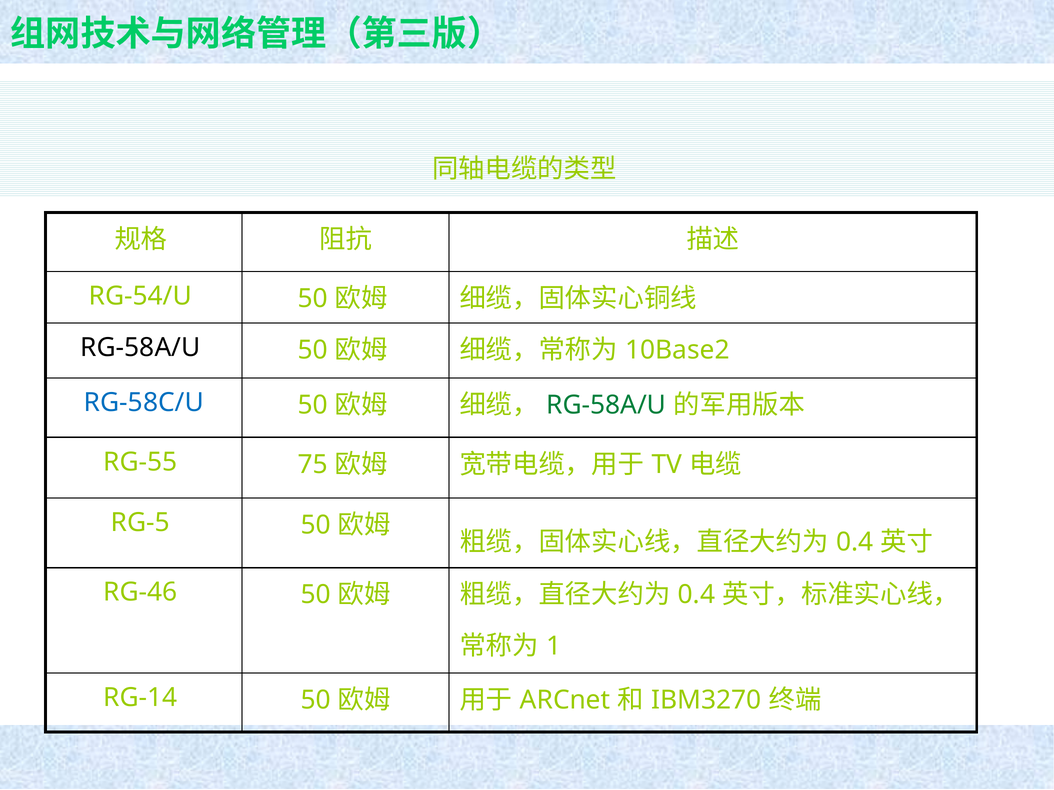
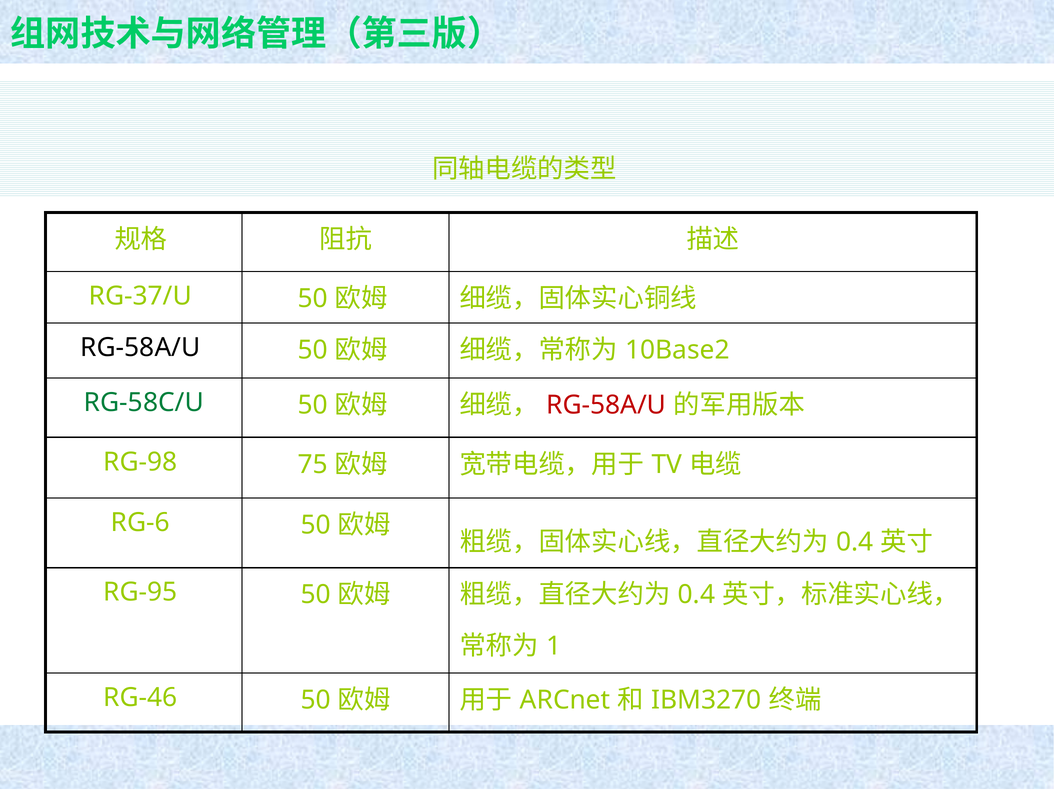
RG-54/U: RG-54/U -> RG-37/U (140, 296)
RG-58C/U colour: blue -> green (144, 403)
RG-58A/U colour: green -> red (606, 406)
RG-55: RG-55 -> RG-98 (140, 462)
RG-5: RG-5 -> RG-6 (140, 523)
RG-46: RG-46 -> RG-95 (140, 593)
RG-14: RG-14 -> RG-46 (140, 698)
